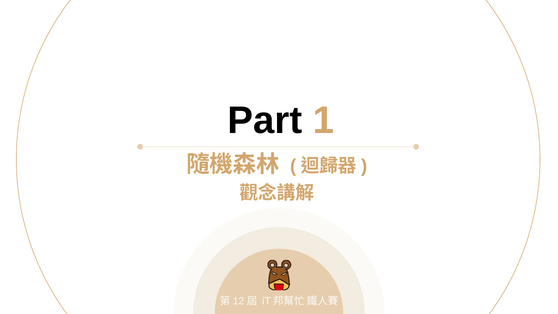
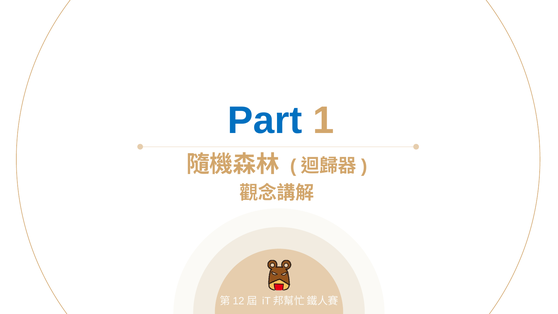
Part colour: black -> blue (265, 121)
